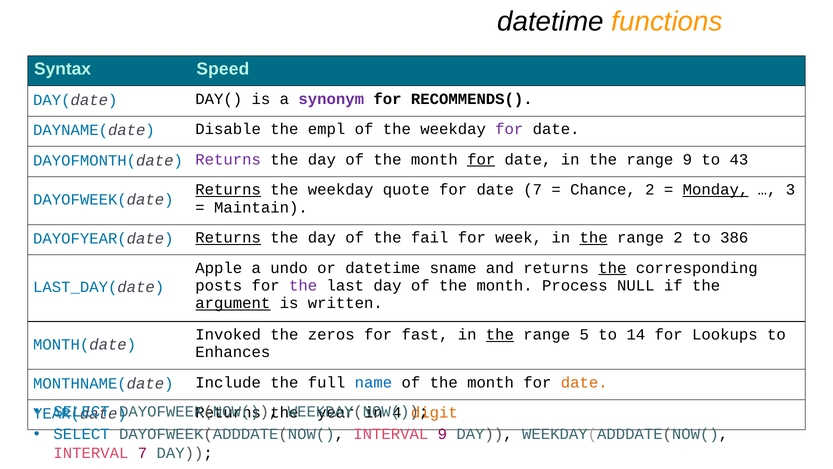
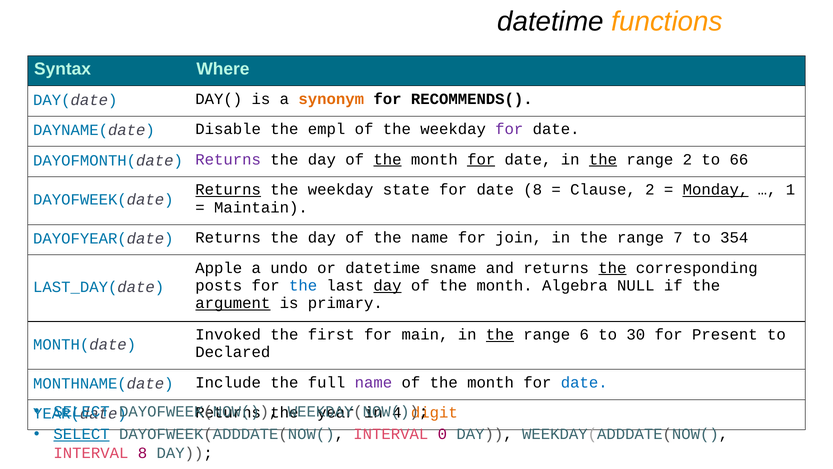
Speed: Speed -> Where (223, 69)
synonym colour: purple -> orange (331, 99)
the underline: none -> present (387, 159)
the underline: none -> present (603, 159)
range 9: 9 -> 2 (687, 159)
43: 43 -> 66 (739, 159)
quote: quote -> state (406, 190)
date 7: 7 -> 8 (533, 190)
Chance: Chance -> Clause (603, 190)
3: 3 -> 1 (790, 190)
Returns underline: present -> none (228, 237)
the fail: fail -> name (430, 237)
week: week -> join (519, 237)
the underline: present -> none (594, 237)
range 2: 2 -> 7 (678, 237)
386: 386 -> 354 (734, 237)
the colour: purple -> blue (303, 285)
day underline: none -> present (387, 285)
Process: Process -> Algebra (575, 285)
written: written -> primary (345, 303)
zeros: zeros -> first (331, 334)
fast: fast -> main (425, 334)
5: 5 -> 6 (584, 334)
14: 14 -> 30 (636, 334)
Lookups: Lookups -> Present (725, 334)
Enhances: Enhances -> Declared (233, 352)
name colour: blue -> purple (373, 382)
date colour: orange -> blue (584, 382)
SELECT underline: none -> present (82, 434)
INTERVAL 9: 9 -> 0 (442, 434)
INTERVAL 7: 7 -> 8 (143, 453)
